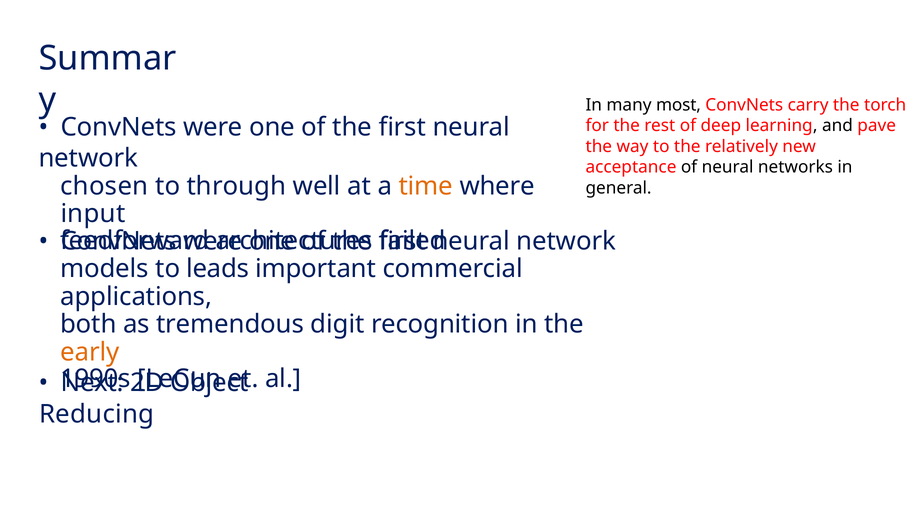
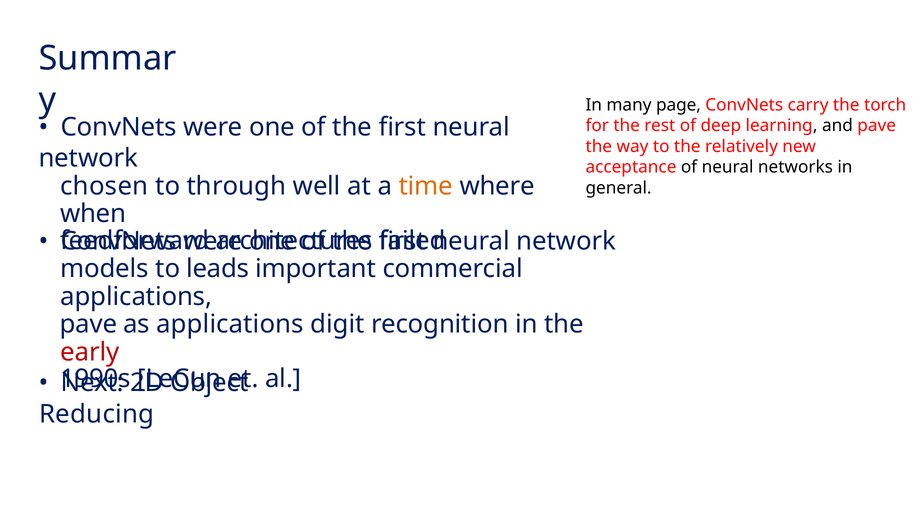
most: most -> page (678, 105)
input: input -> when (93, 214)
both: both -> pave (88, 324)
as tremendous: tremendous -> applications (230, 324)
early colour: orange -> red (90, 352)
